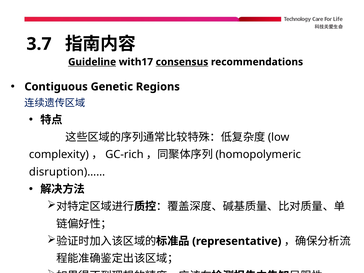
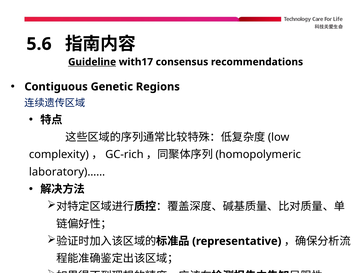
3.7: 3.7 -> 5.6 (39, 44)
consensus underline: present -> none (182, 62)
disruption)……: disruption)…… -> laboratory)…… (67, 172)
